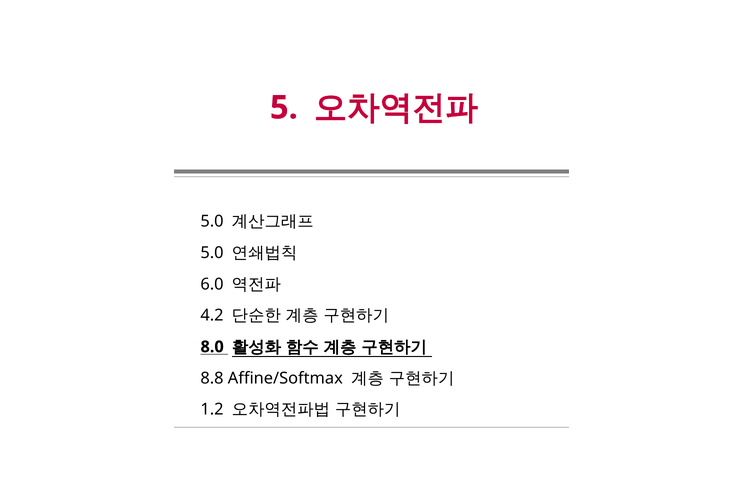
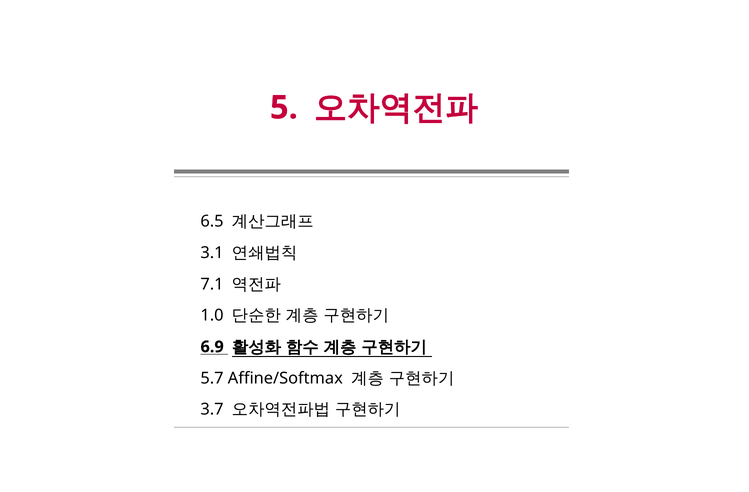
5.0: 5.0 -> 6.5 (212, 221)
5.0: 5.0 -> 3.1 (212, 253)
6.0: 6.0 -> 7.1 (212, 284)
4.2: 4.2 -> 1.0 (212, 315)
8.0: 8.0 -> 6.9 (212, 347)
8.8: 8.8 -> 5.7 (212, 378)
1.2: 1.2 -> 3.7 (212, 410)
